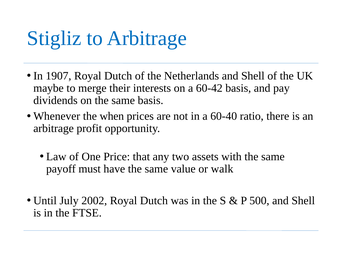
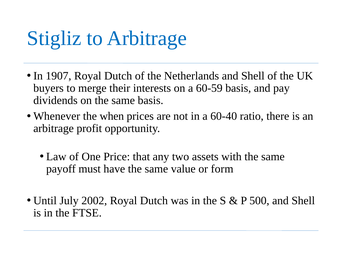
maybe: maybe -> buyers (49, 88)
60-42: 60-42 -> 60-59 (209, 88)
walk: walk -> form (222, 169)
